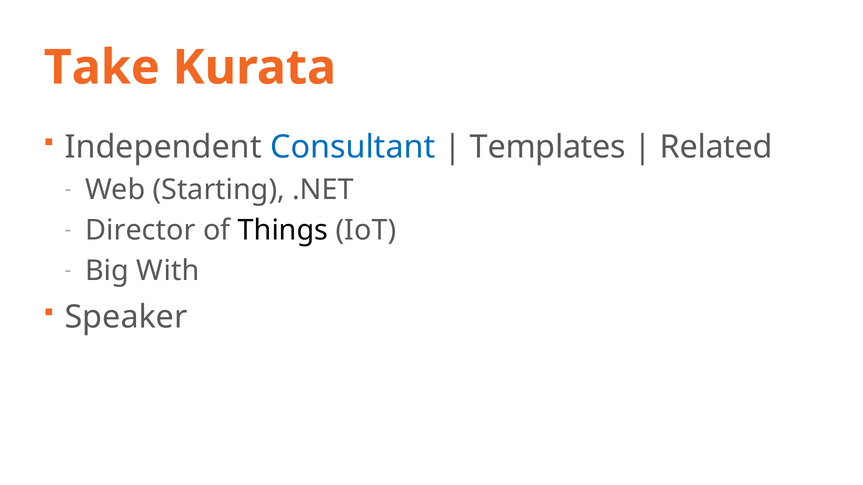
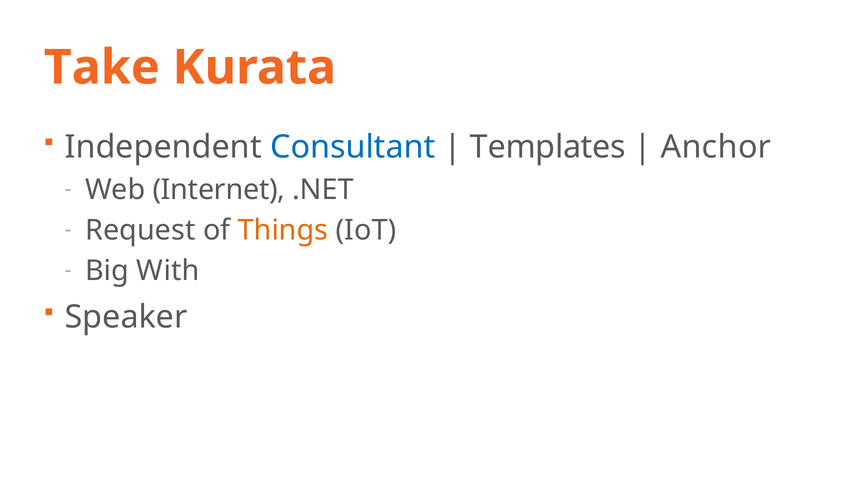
Related: Related -> Anchor (716, 147)
Starting: Starting -> Internet (219, 190)
Director: Director -> Request (140, 231)
Things colour: black -> orange (283, 231)
